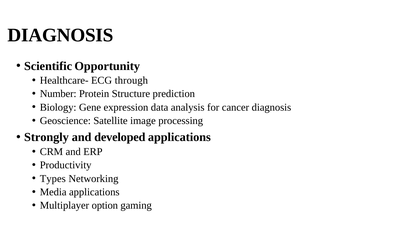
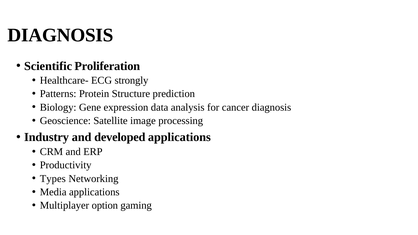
Opportunity: Opportunity -> Proliferation (107, 66)
through: through -> strongly (131, 80)
Number: Number -> Patterns (58, 94)
Strongly: Strongly -> Industry (47, 137)
